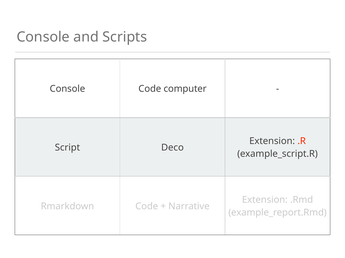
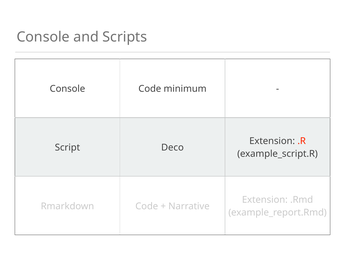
computer: computer -> minimum (185, 89)
